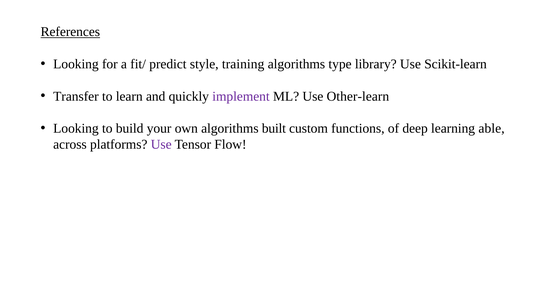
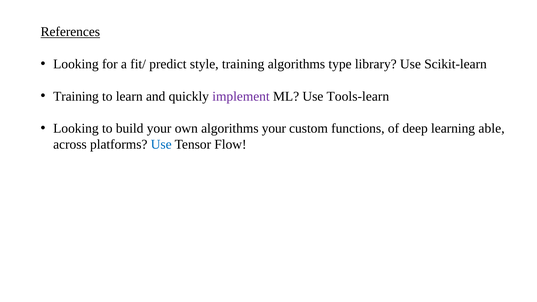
Transfer: Transfer -> Training (76, 96)
Other-learn: Other-learn -> Tools-learn (358, 96)
algorithms built: built -> your (274, 128)
Use colour: purple -> blue (161, 145)
